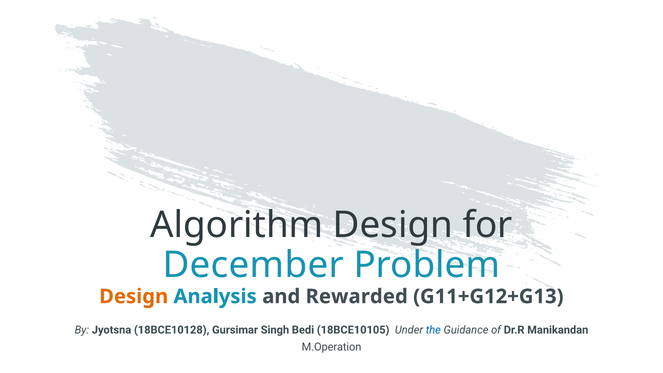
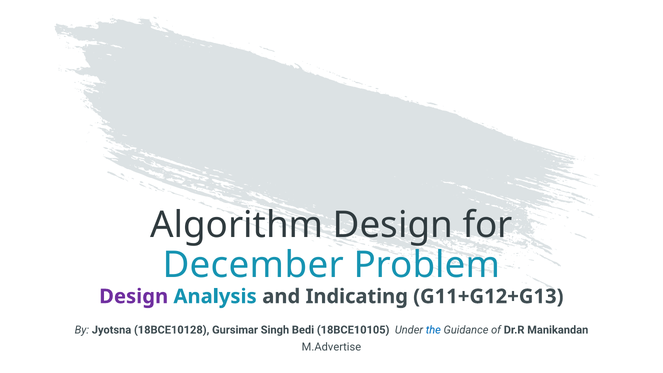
Design colour: orange -> purple (134, 296)
Rewarded: Rewarded -> Indicating (357, 296)
M.Operation: M.Operation -> M.Advertise (331, 347)
